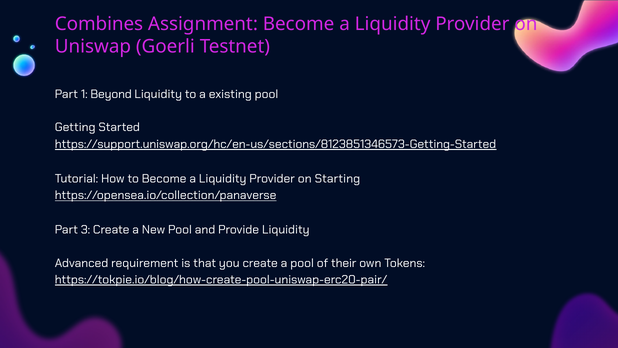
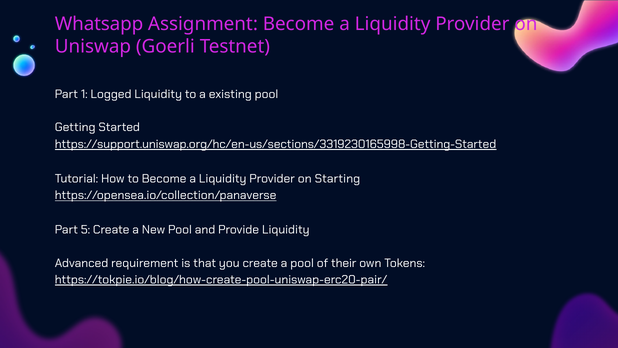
Combines: Combines -> Whatsapp (99, 24)
Beyond: Beyond -> Logged (111, 94)
https://support.uniswap.org/hc/en-us/sections/8123851346573-Getting-Started: https://support.uniswap.org/hc/en-us/sections/8123851346573-Getting-Started -> https://support.uniswap.org/hc/en-us/sections/3319230165998-Getting-Started (276, 144)
3: 3 -> 5 (85, 230)
